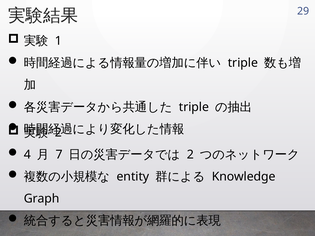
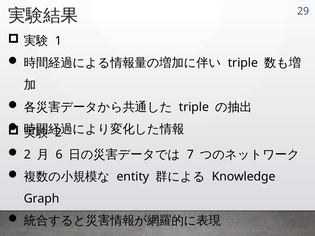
4: 4 -> 2 (27, 155)
7: 7 -> 6 (59, 155)
2: 2 -> 7 (190, 155)
